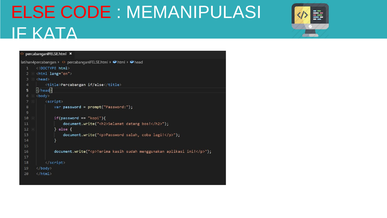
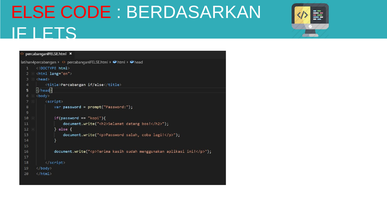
MEMANIPULASI: MEMANIPULASI -> BERDASARKAN (194, 12)
KATA: KATA -> LETS (55, 34)
